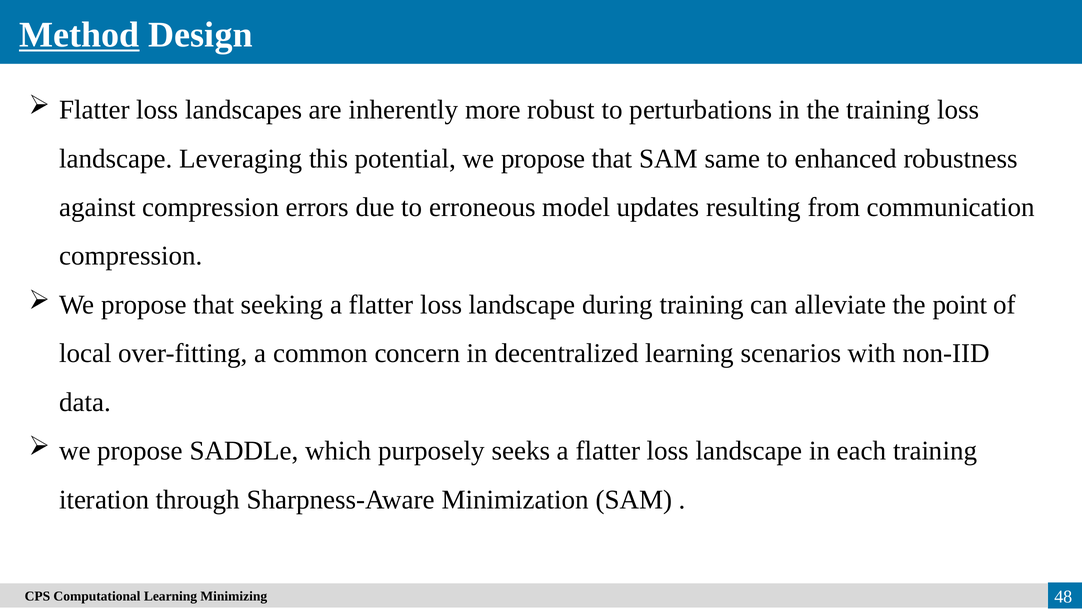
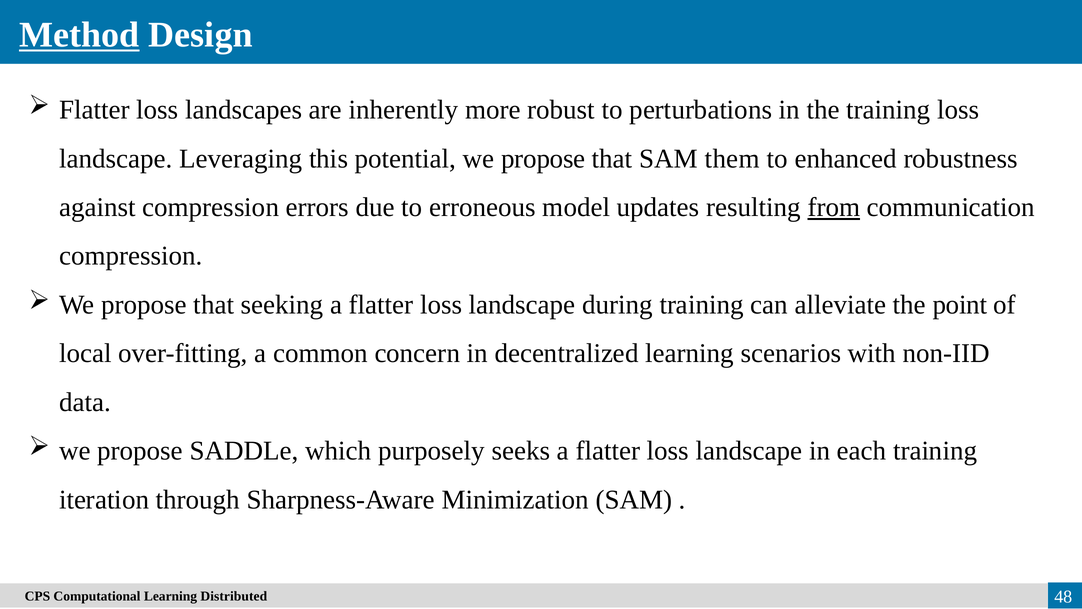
same: same -> them (732, 159)
from underline: none -> present (834, 207)
Minimizing: Minimizing -> Distributed (234, 596)
